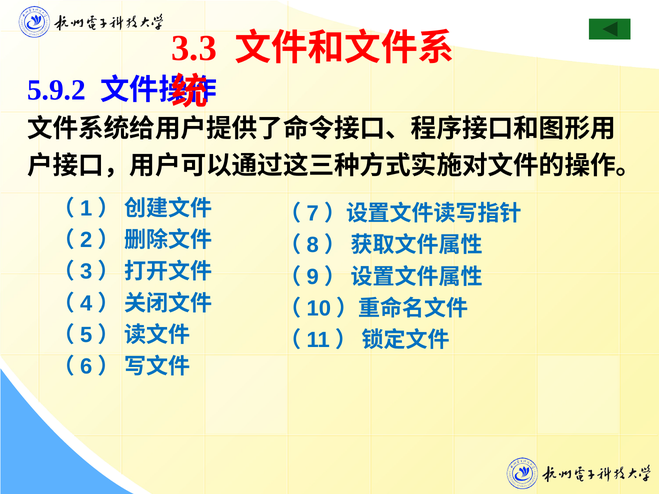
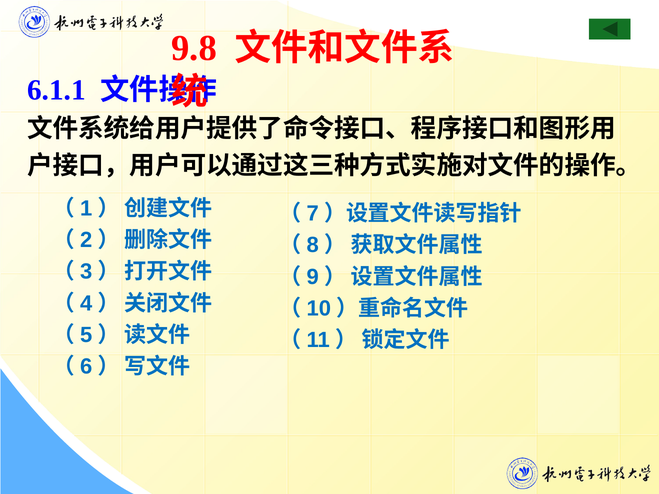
3.3: 3.3 -> 9.8 (194, 48)
5.9.2: 5.9.2 -> 6.1.1 (56, 90)
